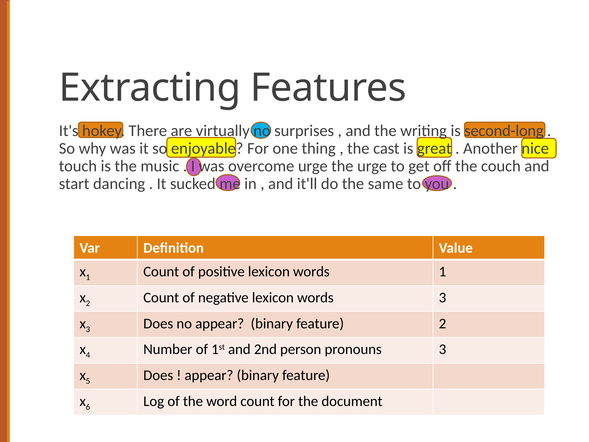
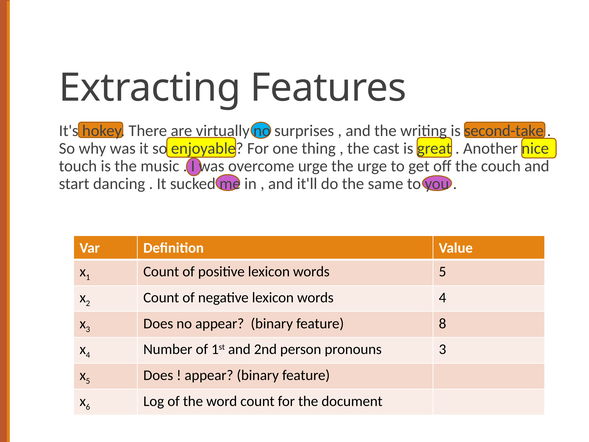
second-long: second-long -> second-take (504, 131)
words 1: 1 -> 5 (443, 272)
words 3: 3 -> 4 (443, 297)
feature 2: 2 -> 8 (443, 323)
